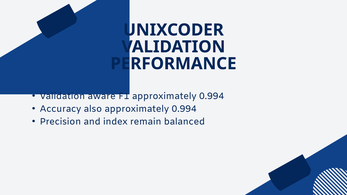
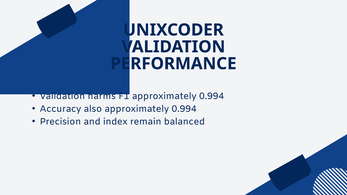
aware: aware -> harms (102, 96)
